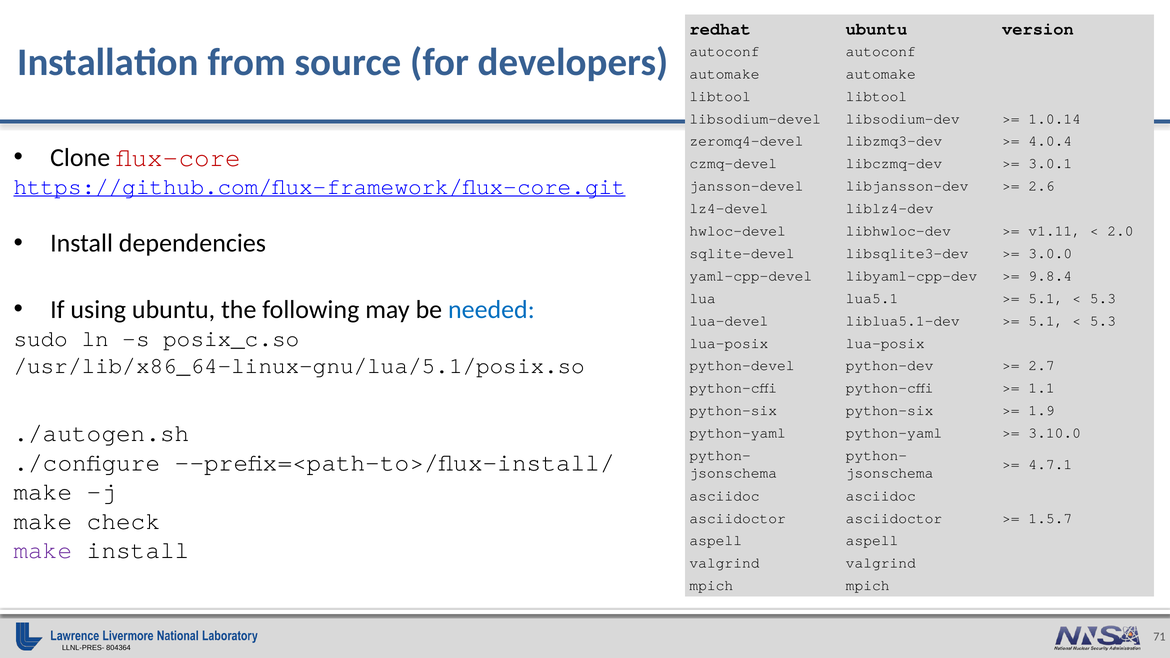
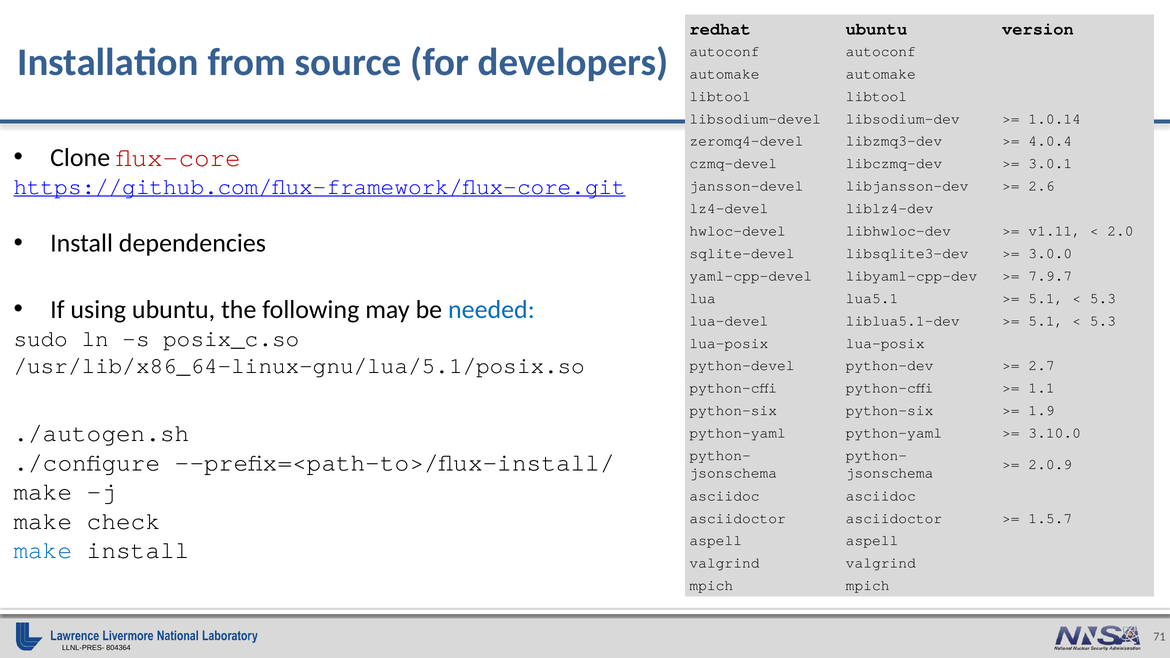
9.8.4: 9.8.4 -> 7.9.7 (1050, 276)
4.7.1: 4.7.1 -> 2.0.9 (1050, 464)
make colour: purple -> blue (43, 550)
